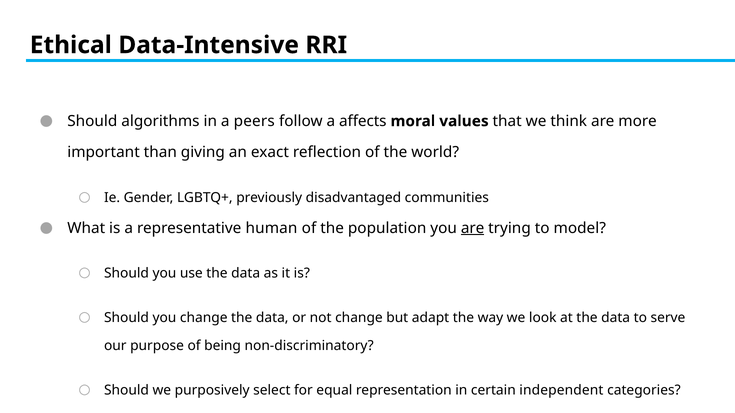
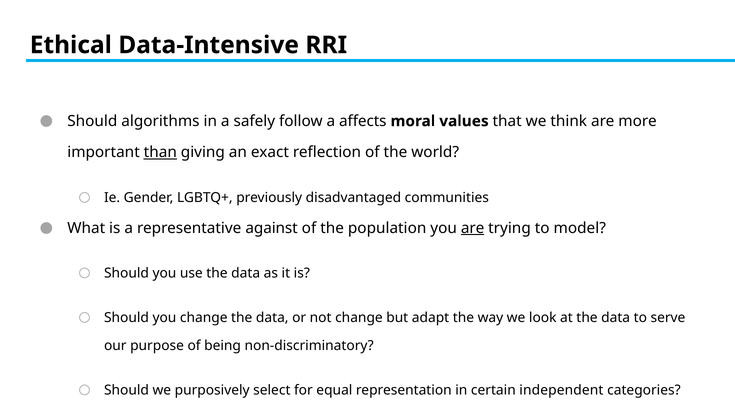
peers: peers -> safely (254, 121)
than underline: none -> present (160, 153)
human: human -> against (272, 228)
